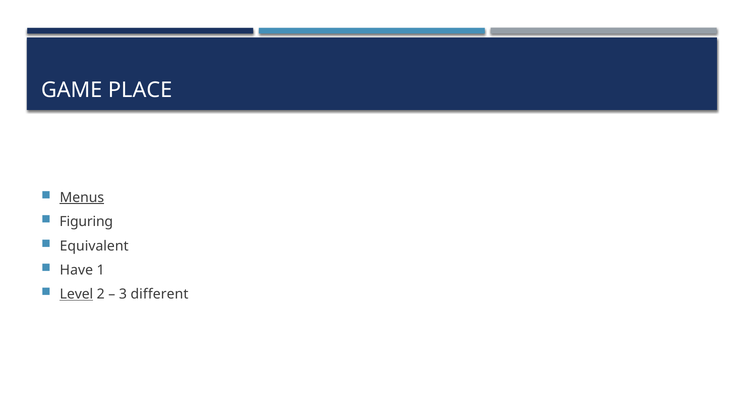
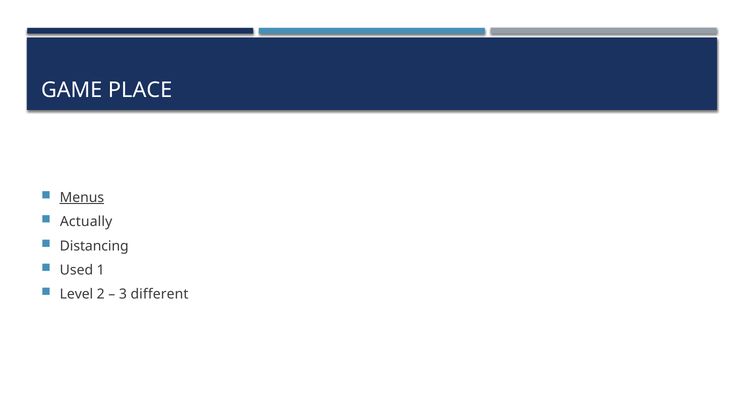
Figuring: Figuring -> Actually (86, 222)
Equivalent: Equivalent -> Distancing (94, 246)
Have: Have -> Used (76, 270)
Level underline: present -> none (76, 295)
